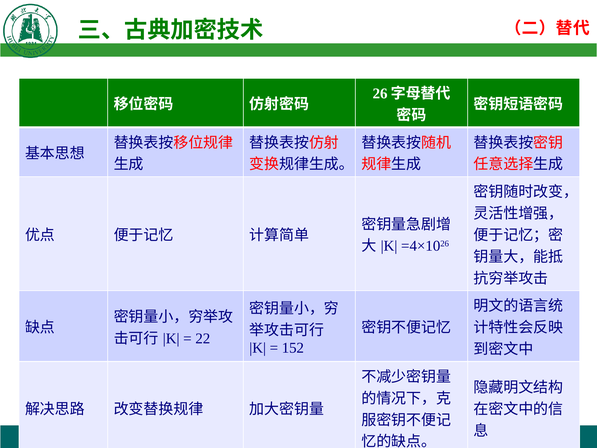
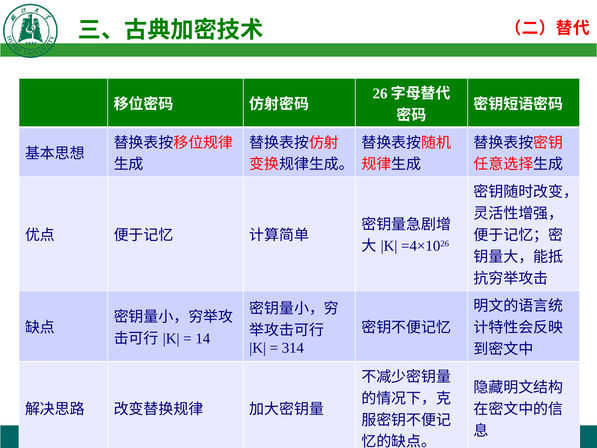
22: 22 -> 14 (203, 338)
152: 152 -> 314 (293, 348)
